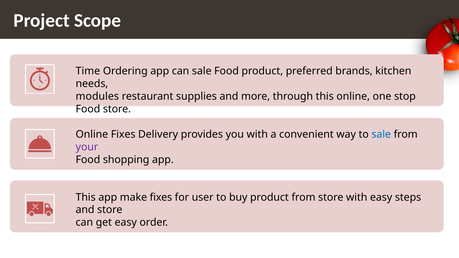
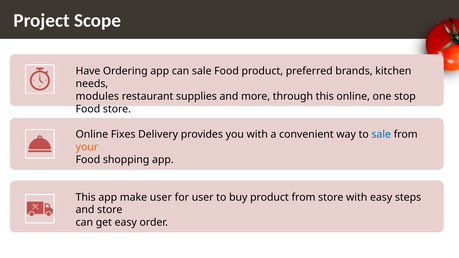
Time: Time -> Have (88, 71)
your colour: purple -> orange (87, 147)
make fixes: fixes -> user (161, 197)
